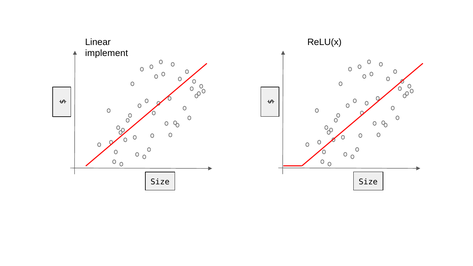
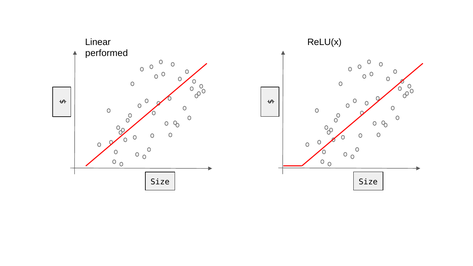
implement: implement -> performed (107, 53)
